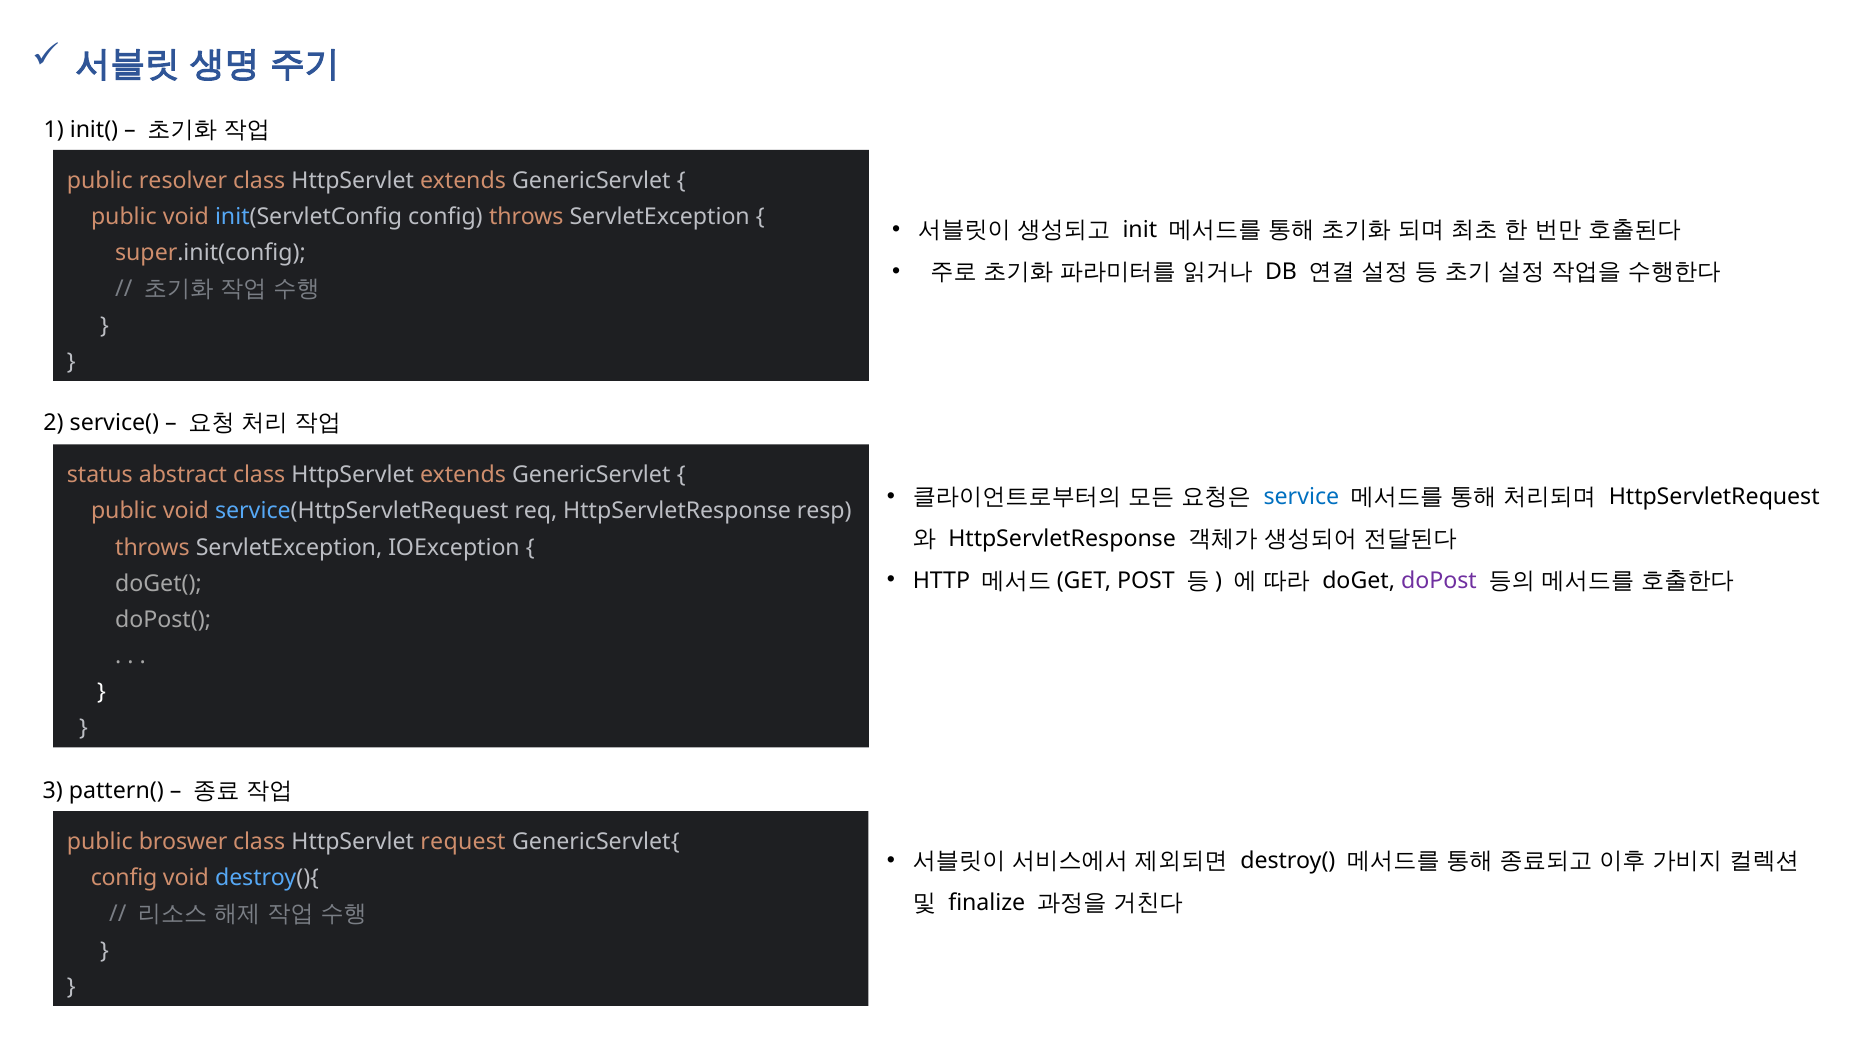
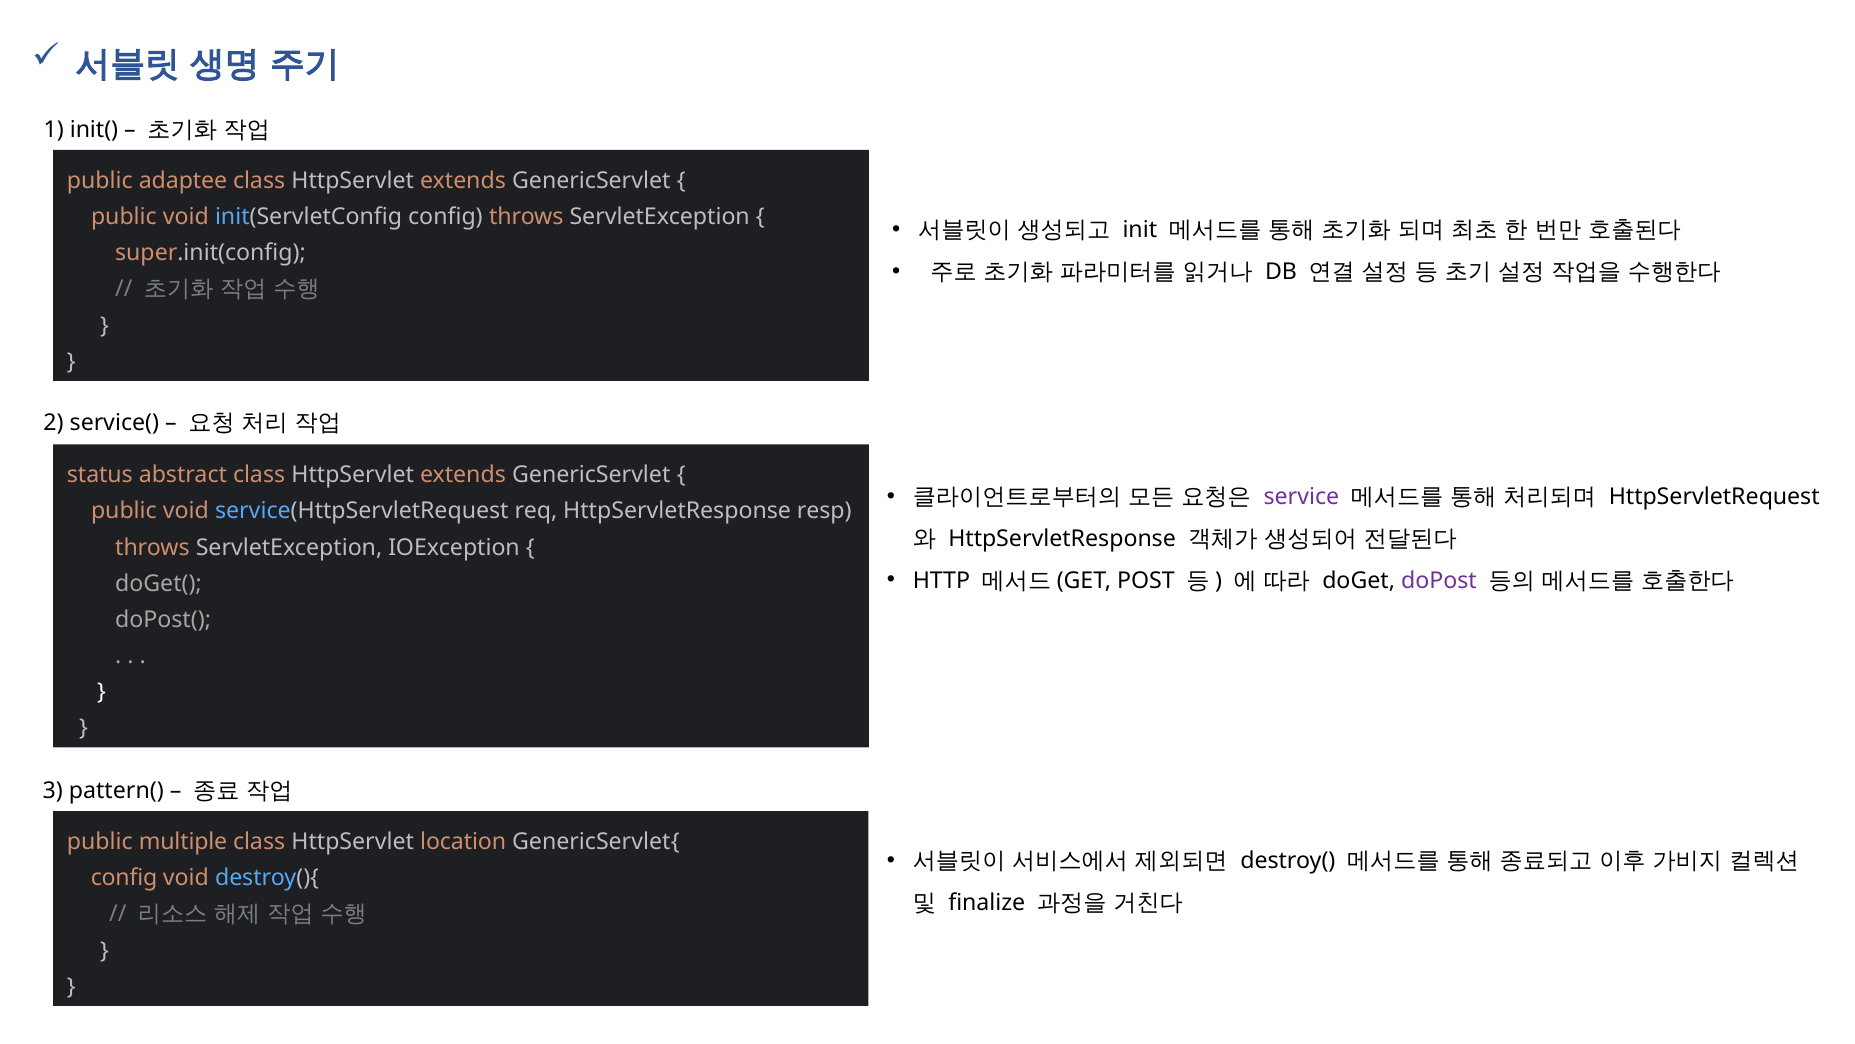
resolver: resolver -> adaptee (183, 181)
service colour: blue -> purple (1301, 497)
broswer: broswer -> multiple (183, 841)
request: request -> location (463, 841)
